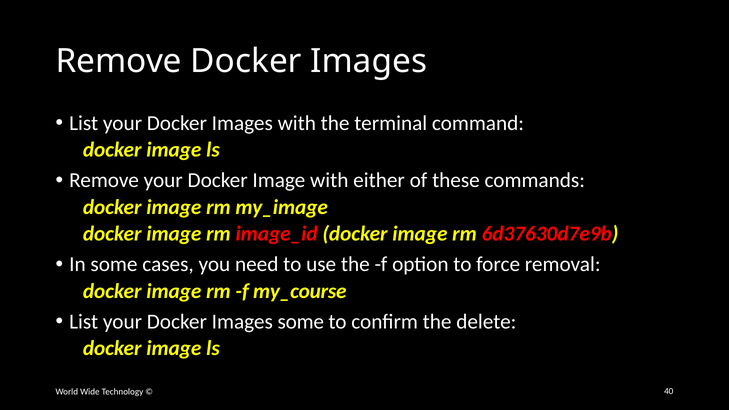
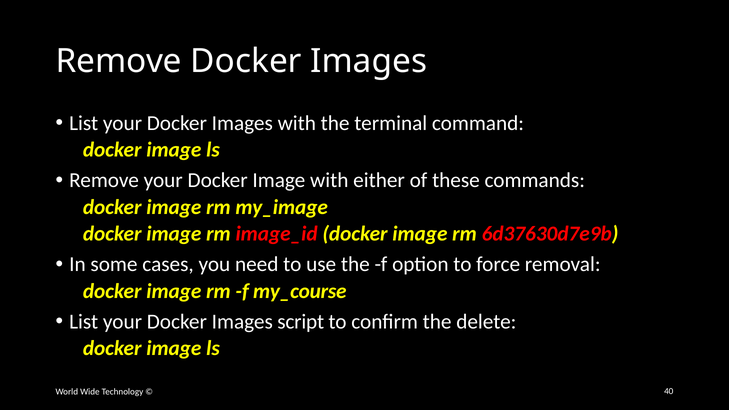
Images some: some -> script (301, 322)
